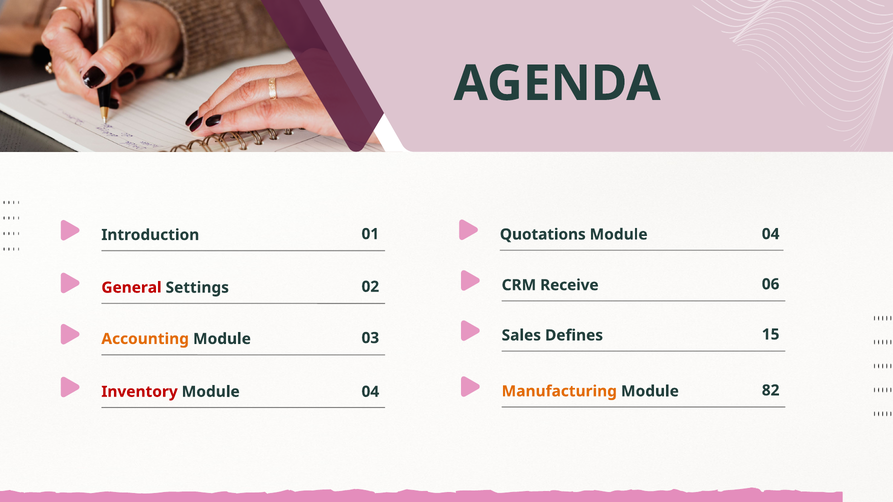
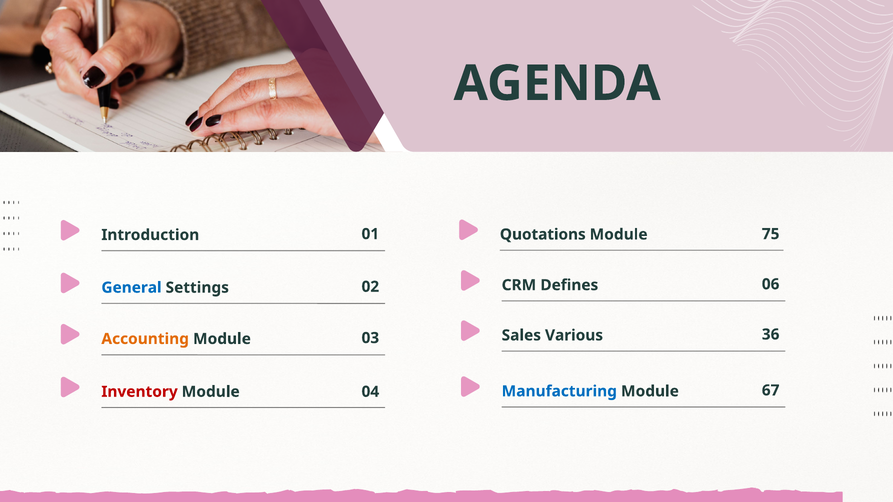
01 04: 04 -> 75 (771, 234)
Receive: Receive -> Defines (569, 285)
General colour: red -> blue (131, 288)
15: 15 -> 36 (771, 335)
Defines: Defines -> Various (574, 336)
Manufacturing colour: orange -> blue (559, 391)
82: 82 -> 67 (771, 391)
